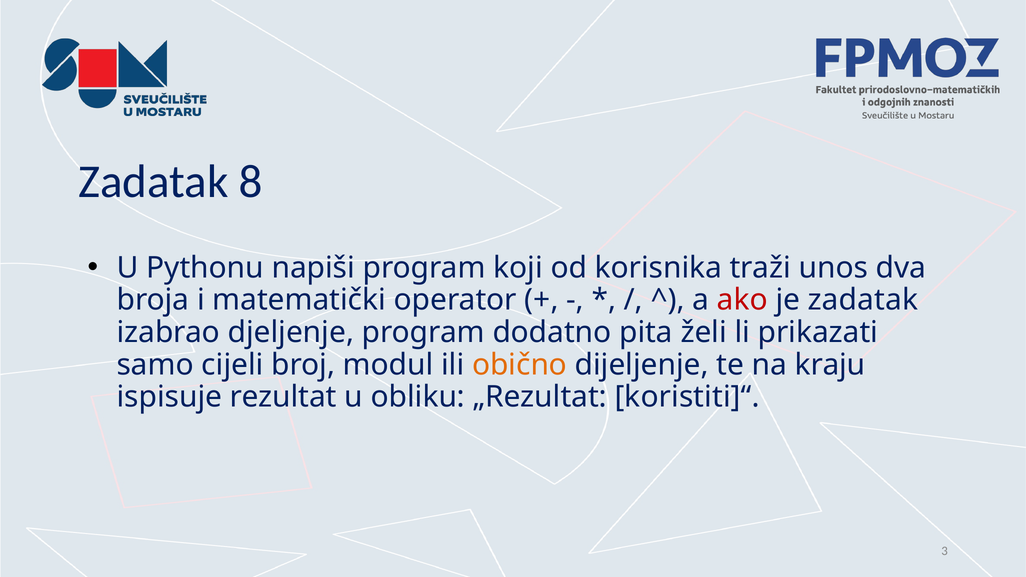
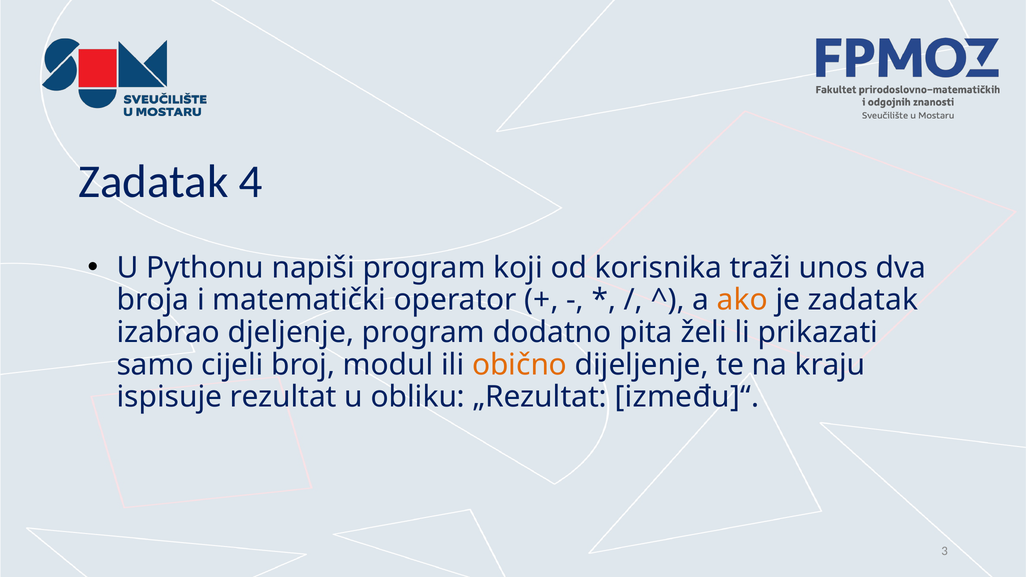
8: 8 -> 4 (251, 182)
ako colour: red -> orange (742, 300)
koristiti]“: koristiti]“ -> između]“ (687, 397)
